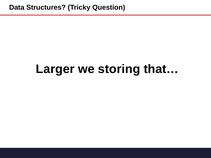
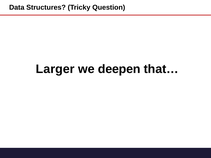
storing: storing -> deepen (119, 69)
